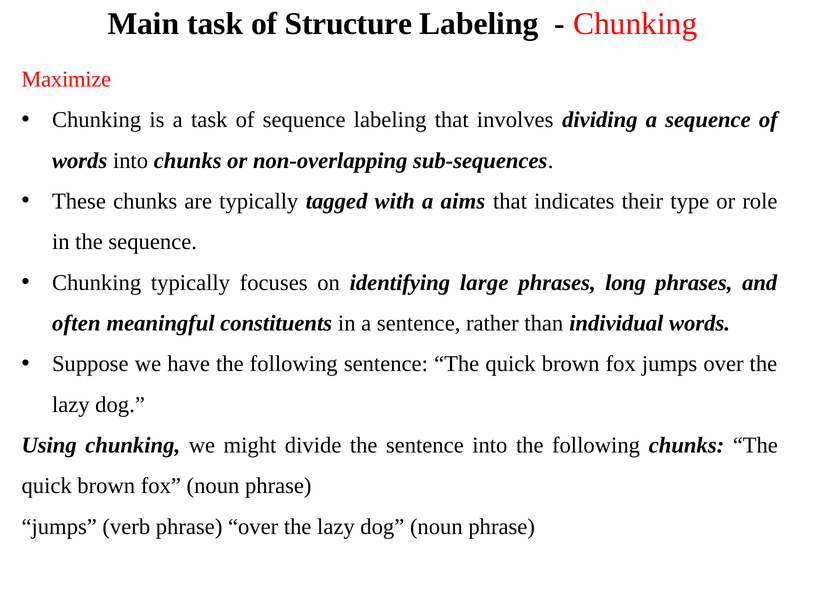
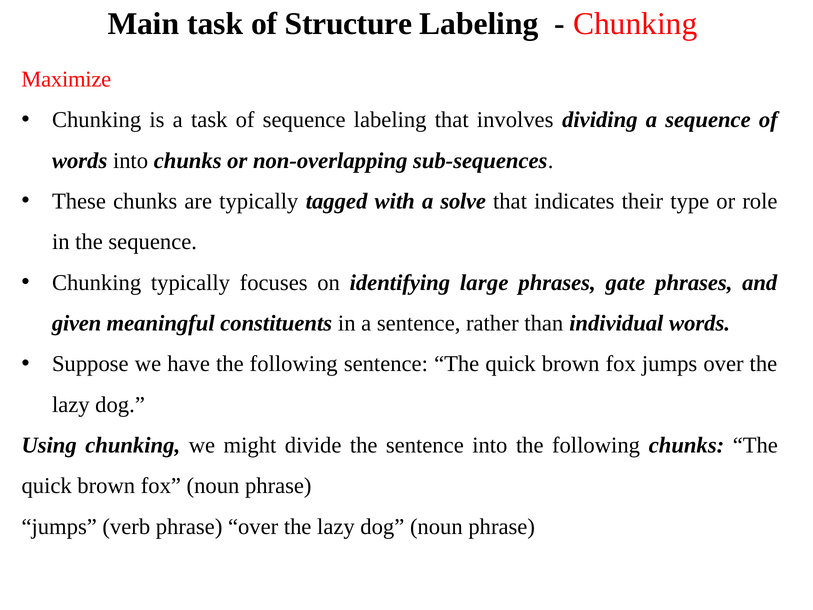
aims: aims -> solve (463, 201)
long: long -> gate (625, 283)
often: often -> given (77, 323)
